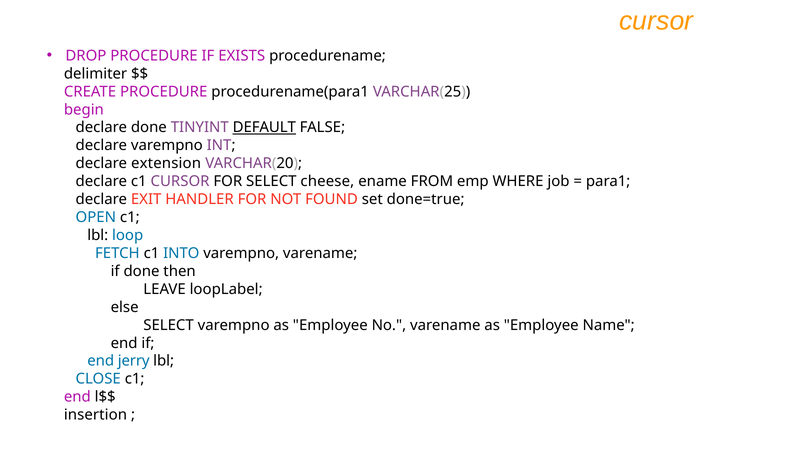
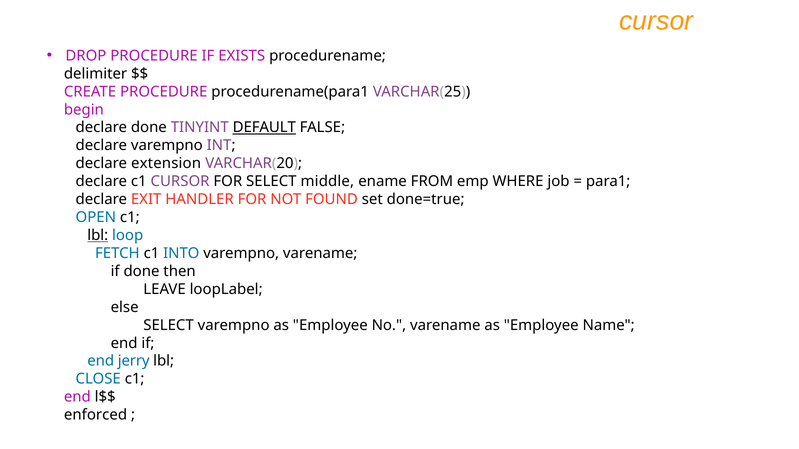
cheese: cheese -> middle (327, 182)
lbl underline: none -> present (98, 236)
insertion: insertion -> enforced (96, 415)
